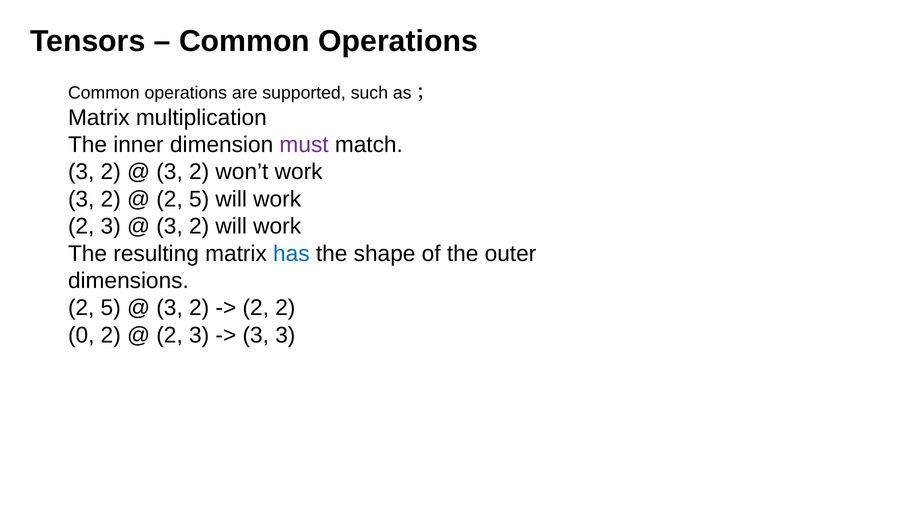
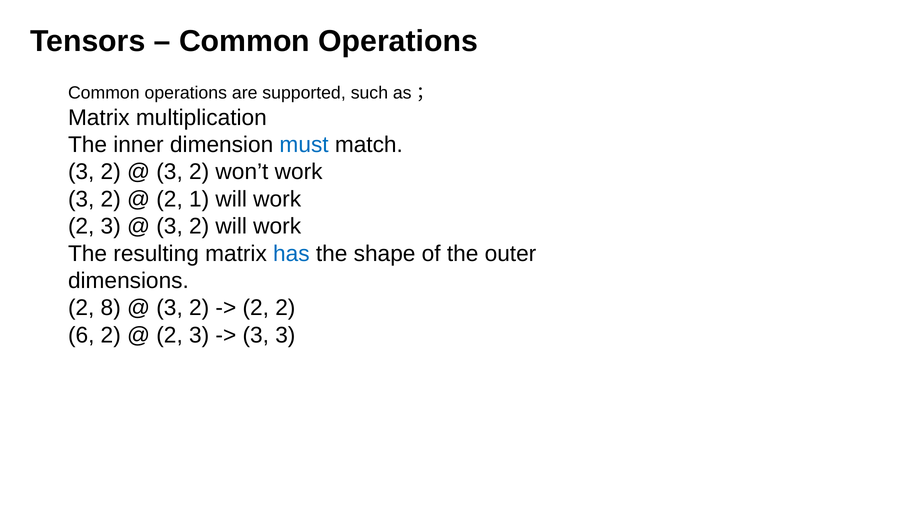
must colour: purple -> blue (304, 145)
5: 5 -> 1 (199, 199)
5: 5 -> 8 (111, 308)
0: 0 -> 6 (81, 335)
